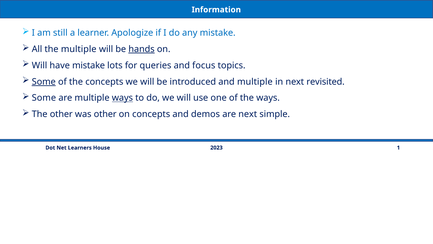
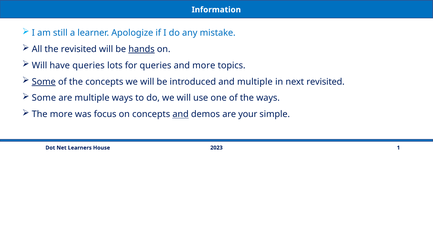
the multiple: multiple -> revisited (79, 49)
have mistake: mistake -> queries (89, 65)
and focus: focus -> more (204, 65)
ways underline: present -> none (122, 98)
The other: other -> more (61, 114)
was other: other -> focus (105, 114)
and underline: none -> present (181, 114)
are next: next -> your (248, 114)
